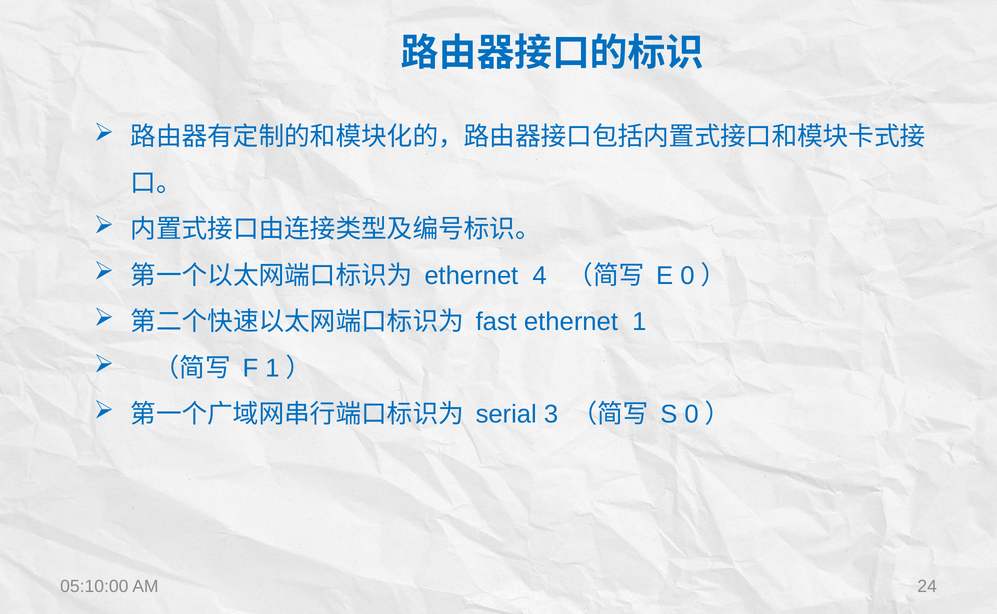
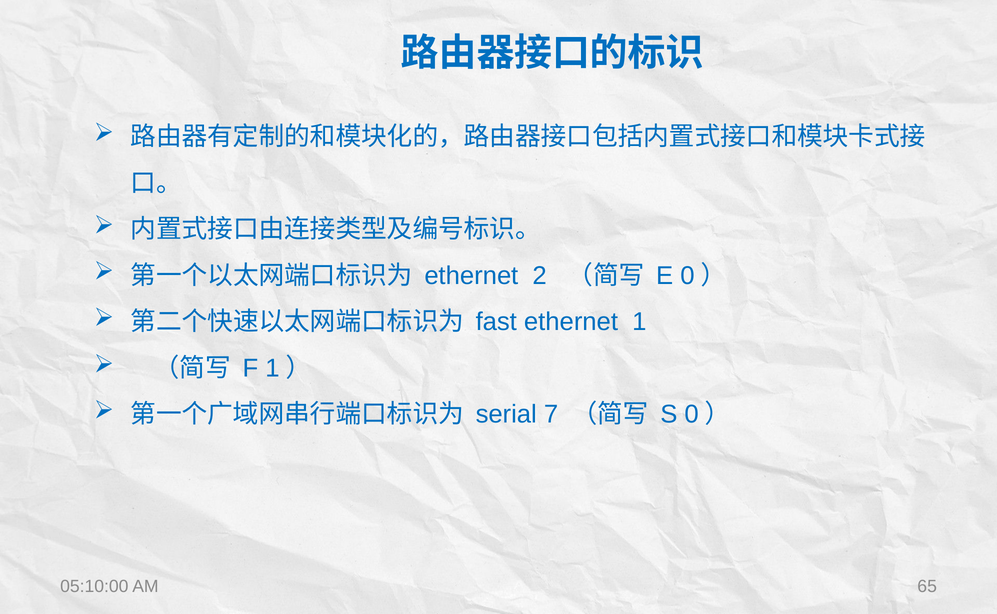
4: 4 -> 2 (540, 275)
3: 3 -> 7 (551, 414)
24: 24 -> 65 (927, 586)
